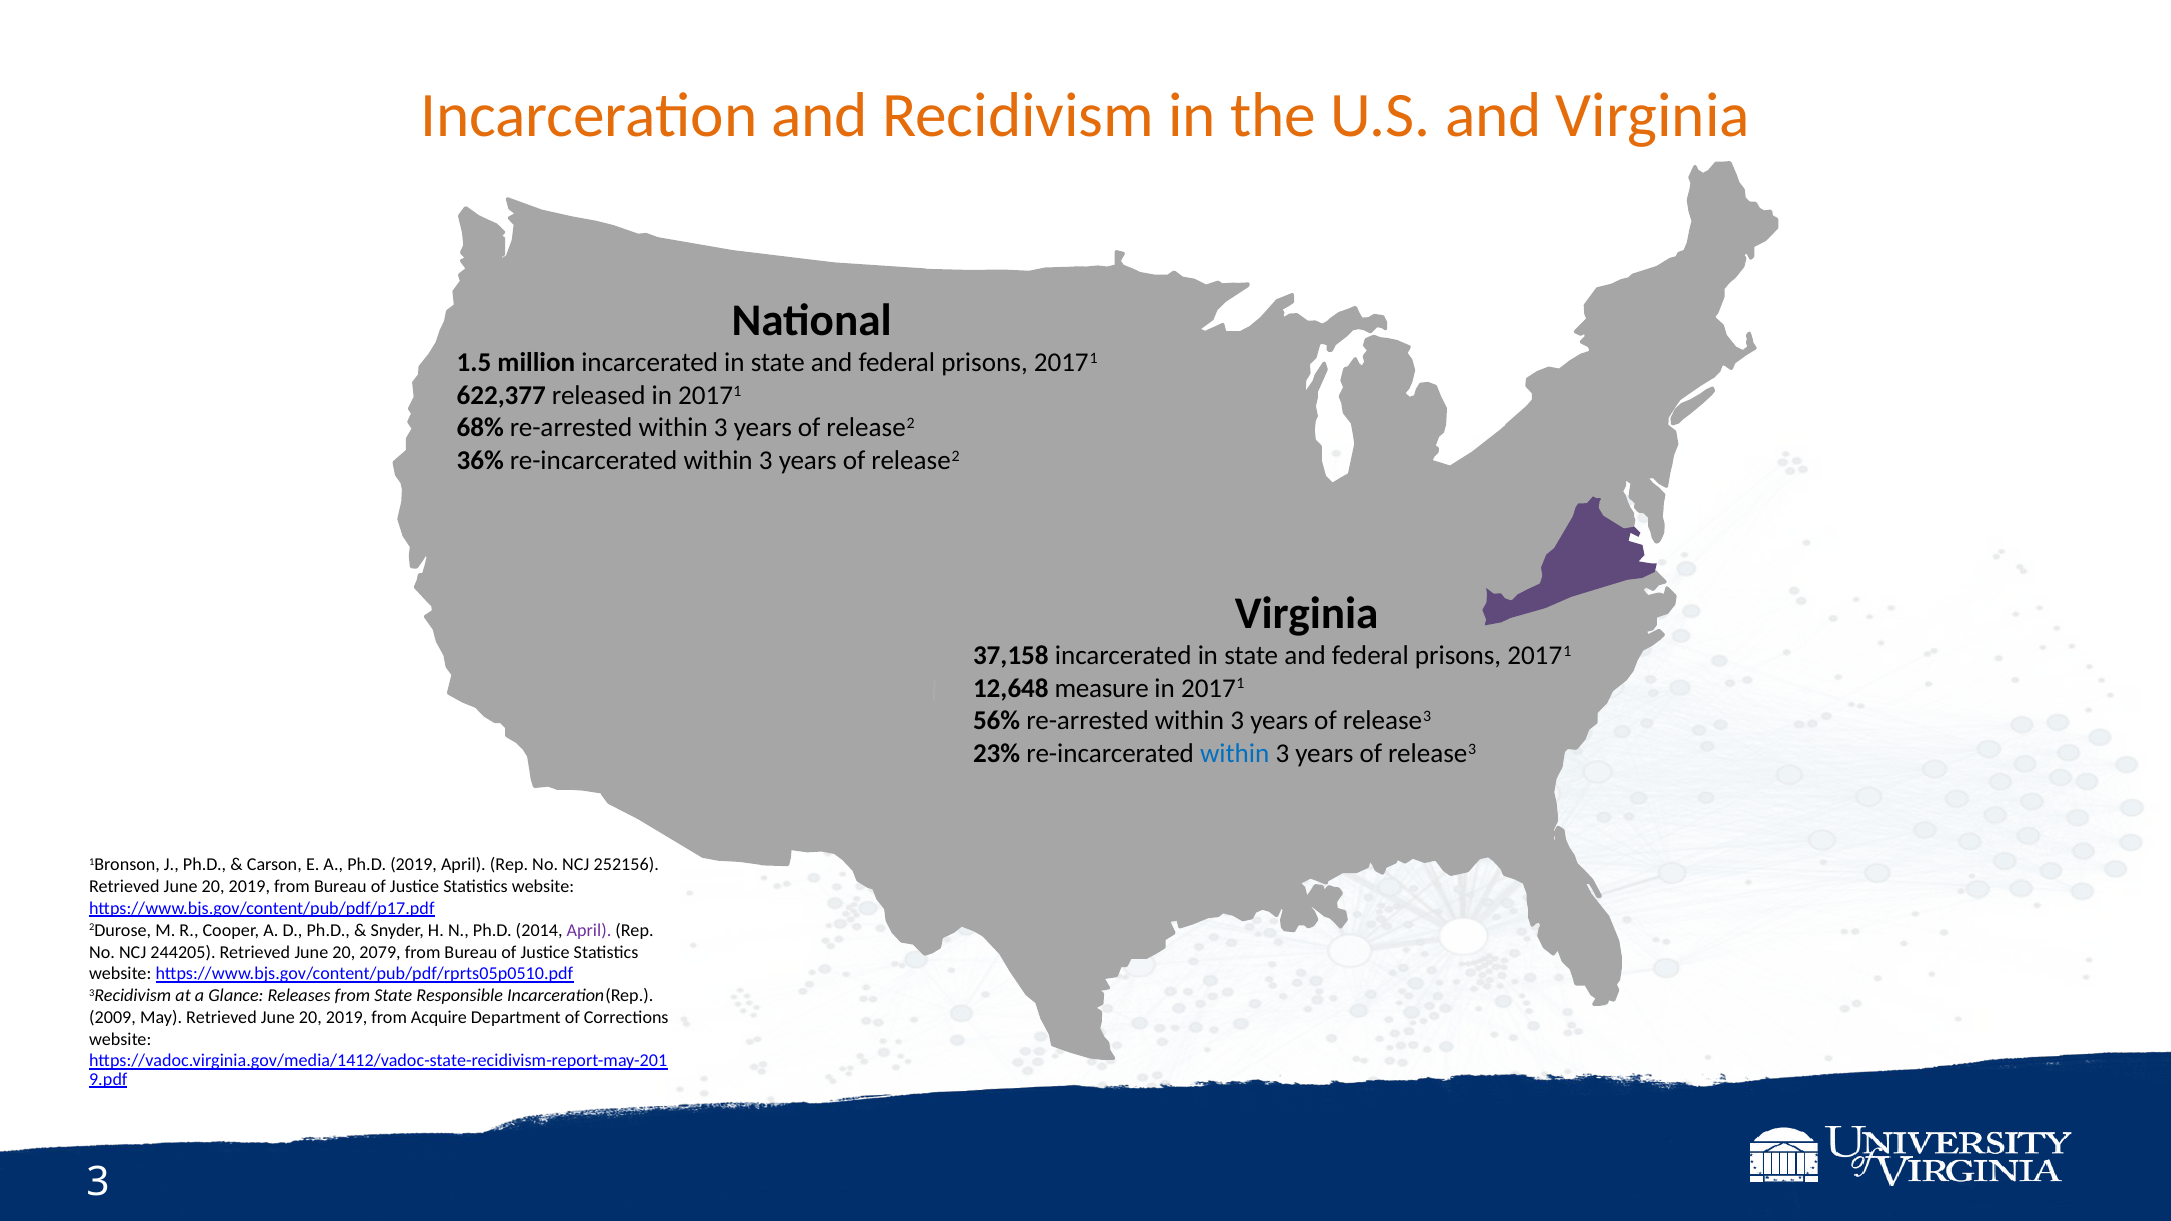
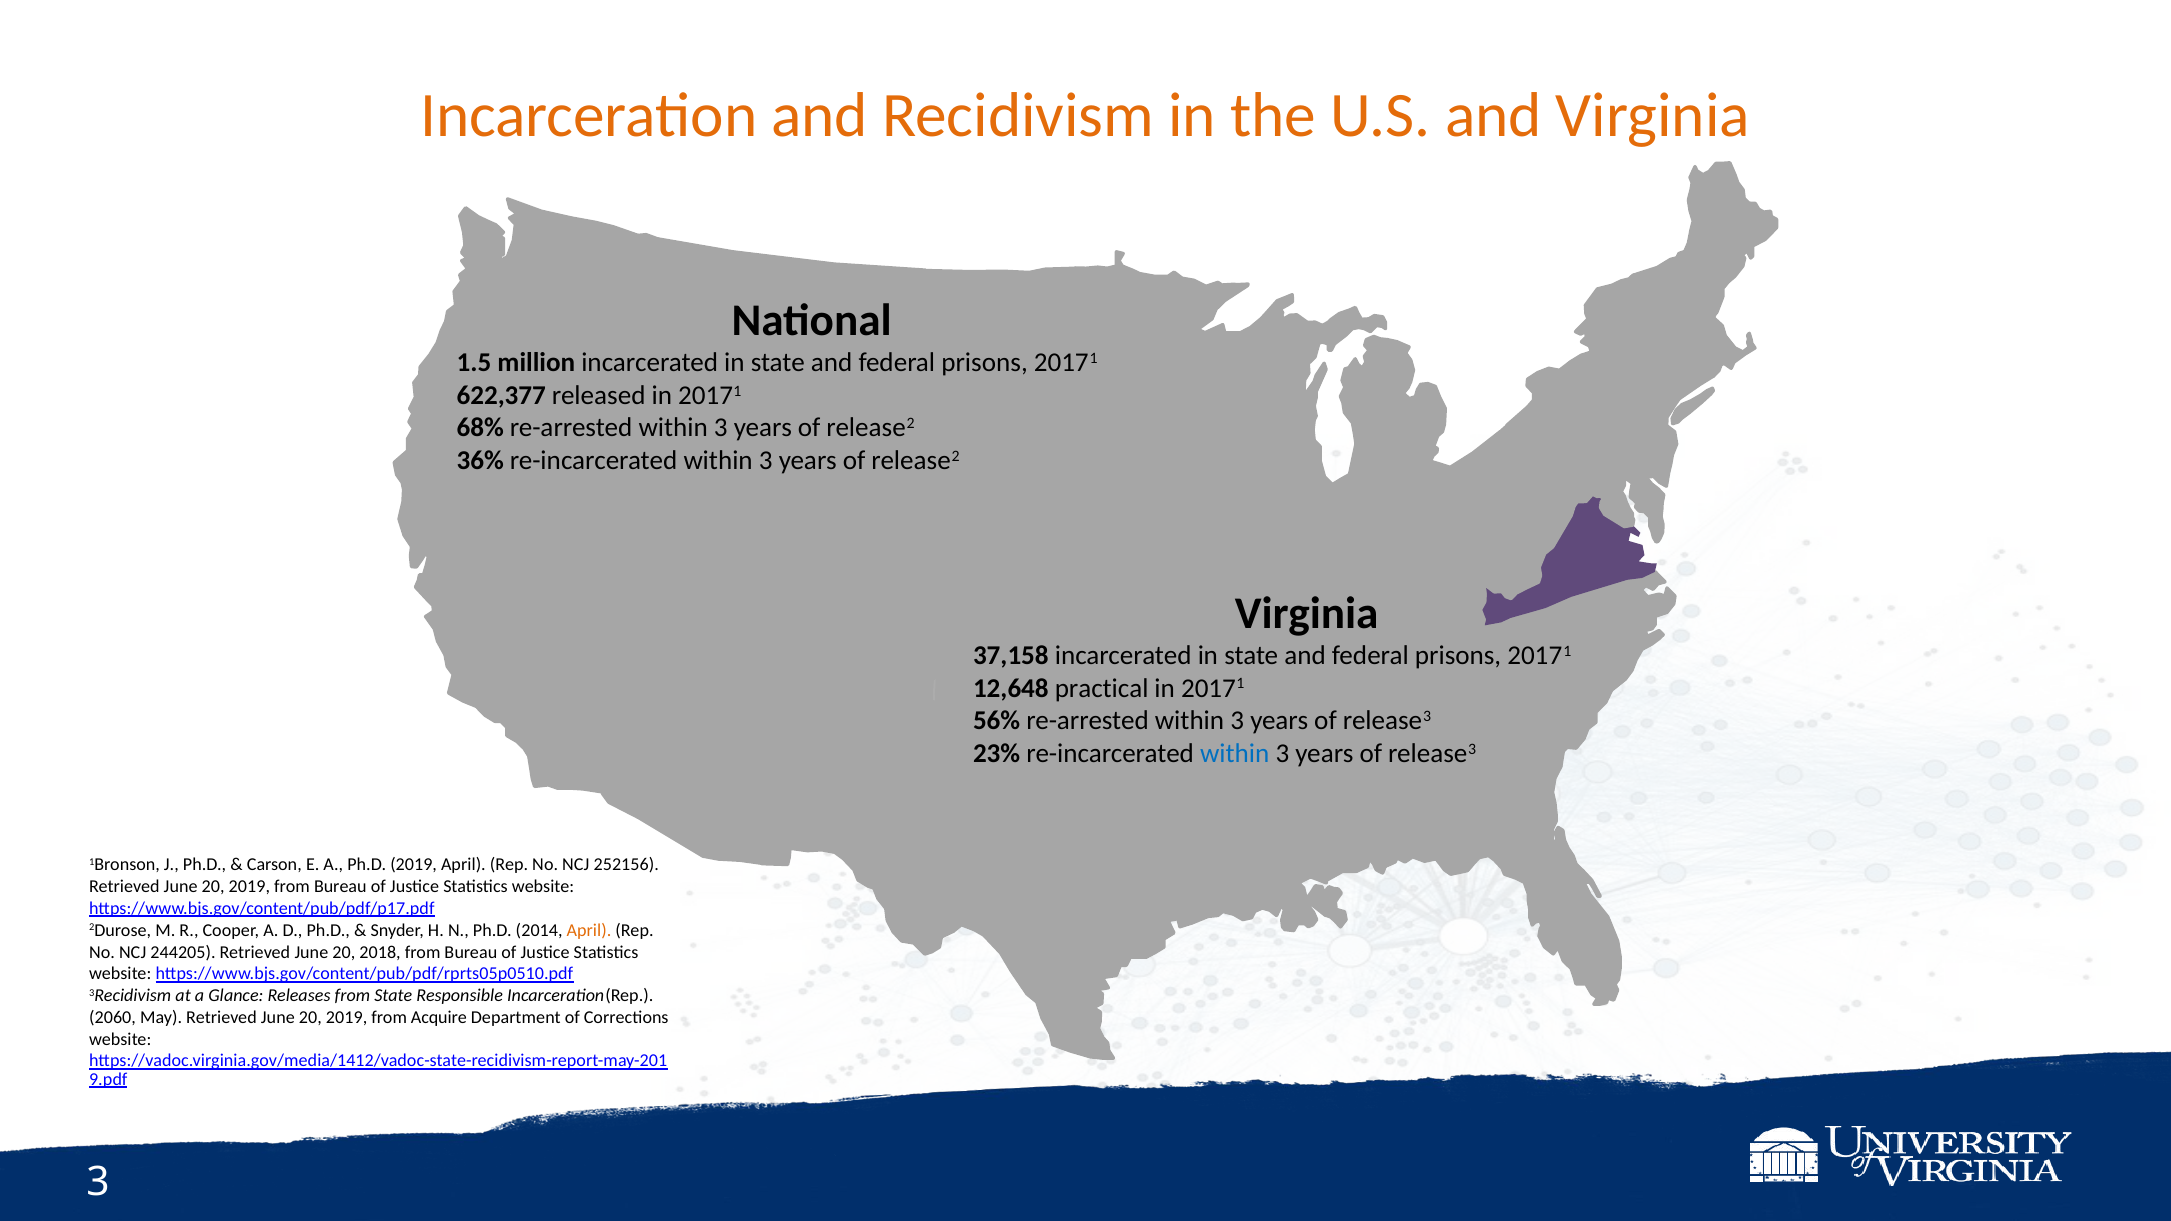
measure: measure -> practical (1102, 688)
April colour: purple -> orange (589, 931)
2079: 2079 -> 2018 (380, 952)
2009: 2009 -> 2060 (113, 1018)
